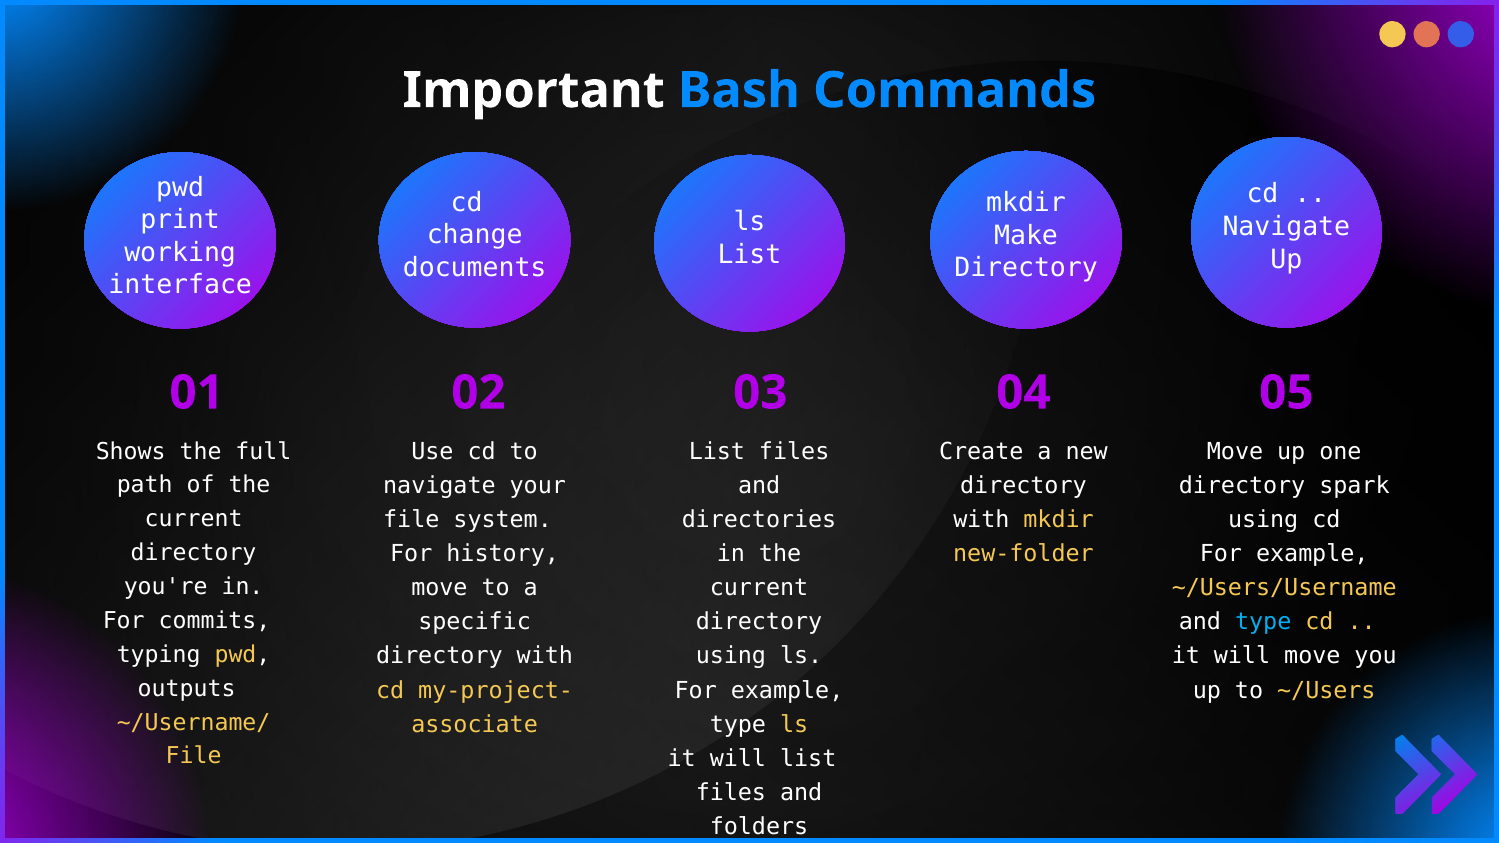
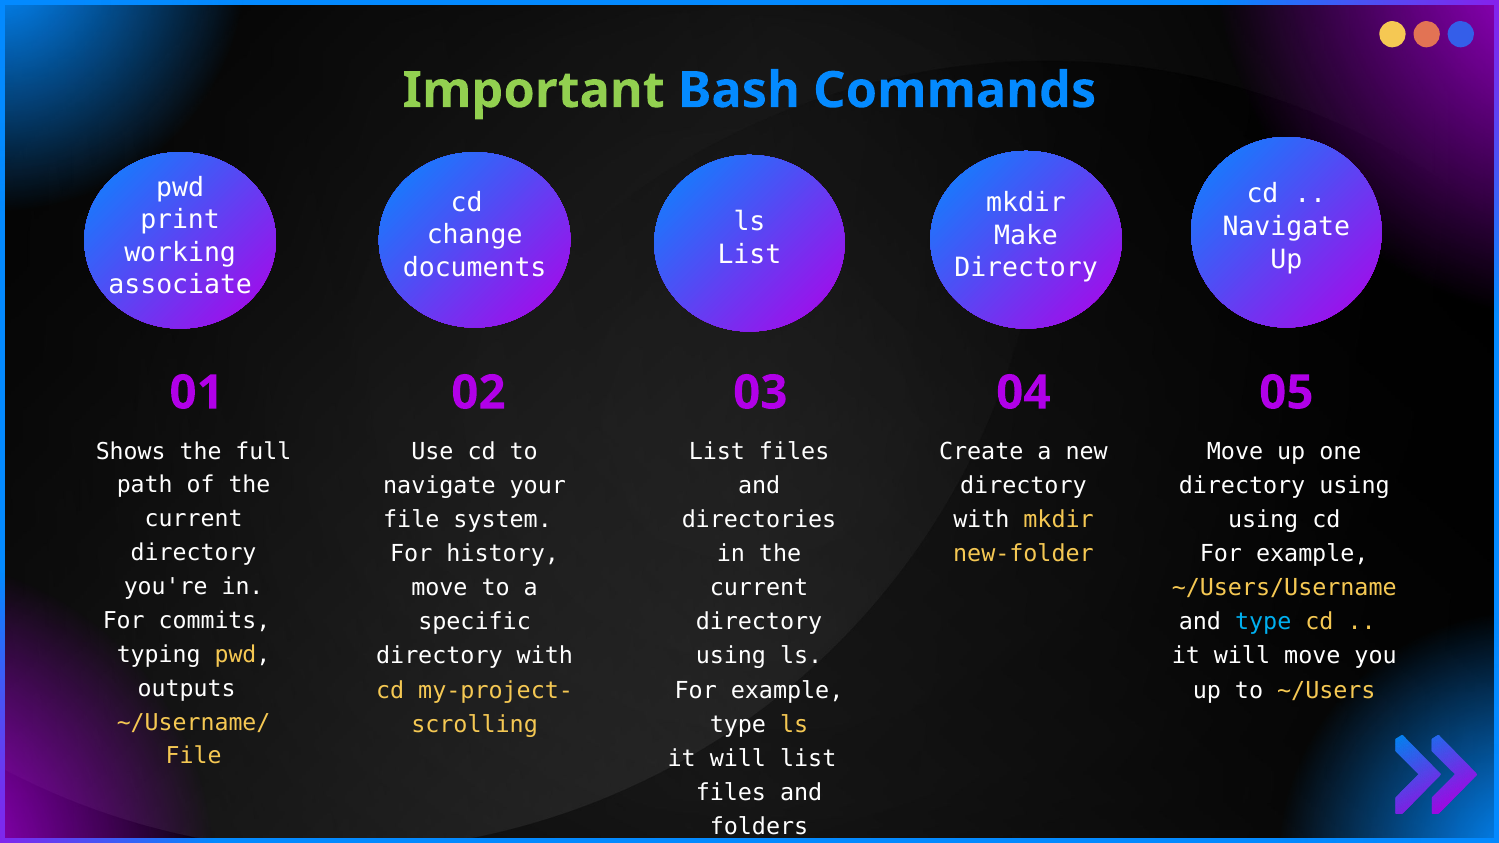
Important colour: white -> light green (534, 91)
interface: interface -> associate (180, 285)
spark: spark -> using (1355, 486)
associate: associate -> scrolling (475, 725)
